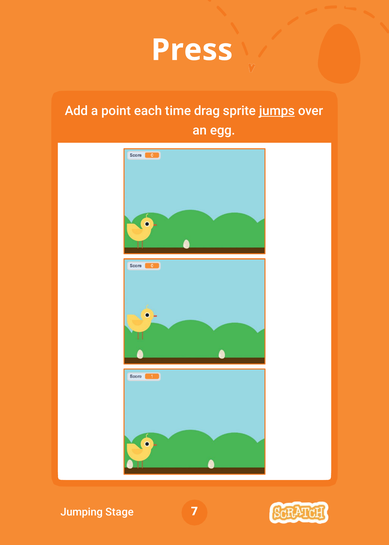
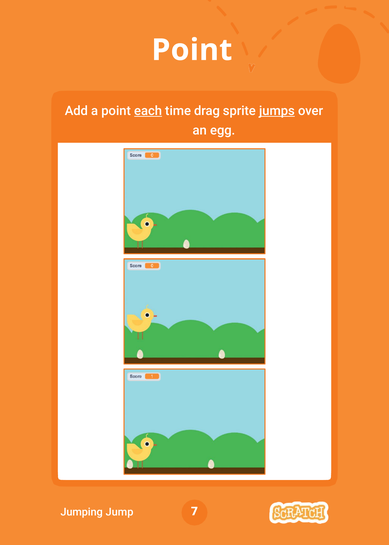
Press: Press -> Point (192, 50)
each underline: none -> present (148, 111)
Stage: Stage -> Jump (119, 512)
